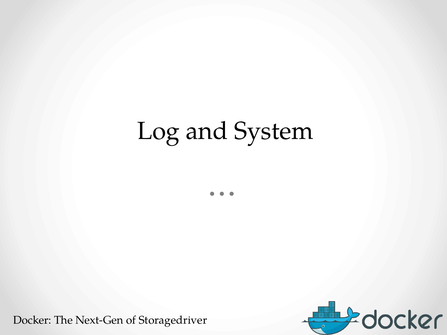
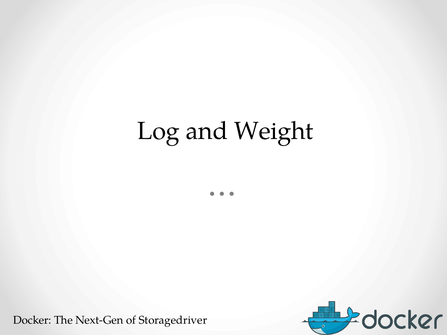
System: System -> Weight (274, 131)
